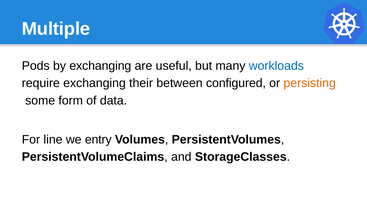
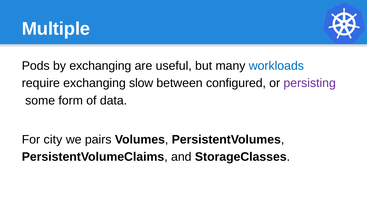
their: their -> slow (141, 83)
persisting colour: orange -> purple (310, 83)
line: line -> city (53, 139)
entry: entry -> pairs (98, 139)
